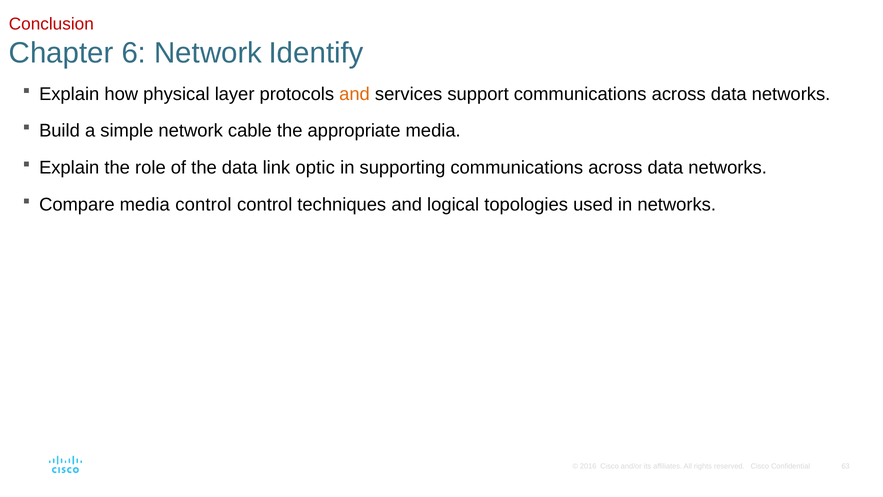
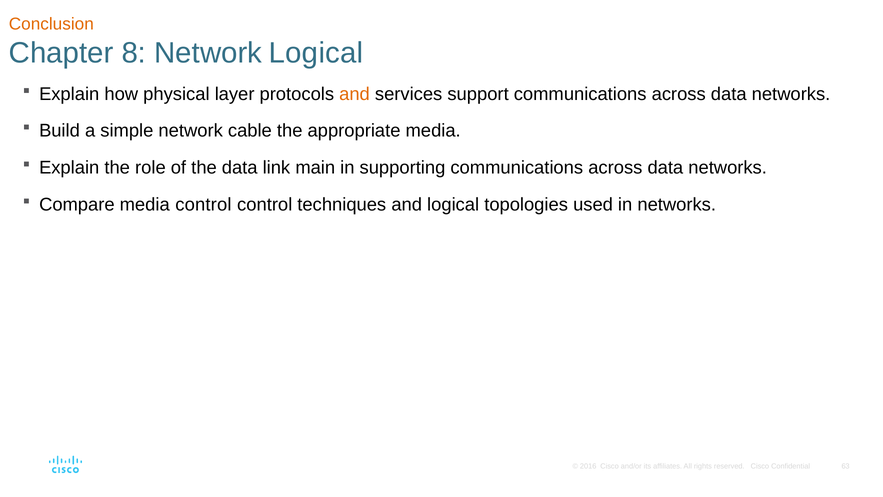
Conclusion colour: red -> orange (51, 24)
6: 6 -> 8 (134, 53)
Network Identify: Identify -> Logical (316, 53)
optic: optic -> main (315, 168)
